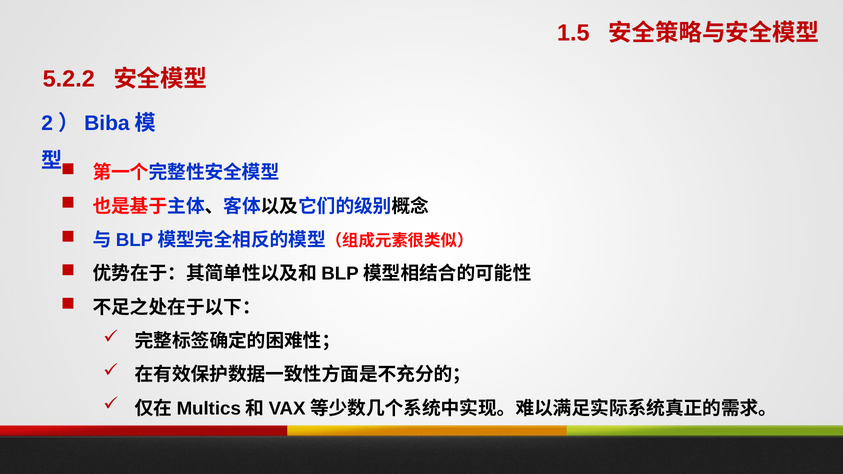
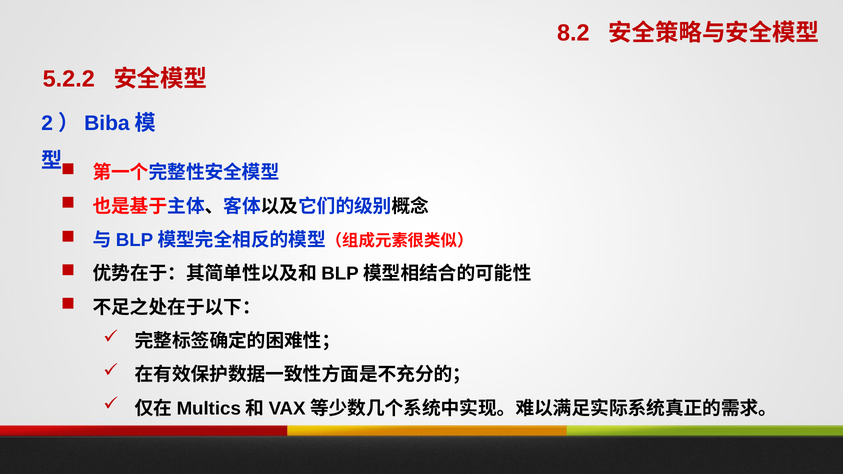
1.5: 1.5 -> 8.2 (573, 33)
